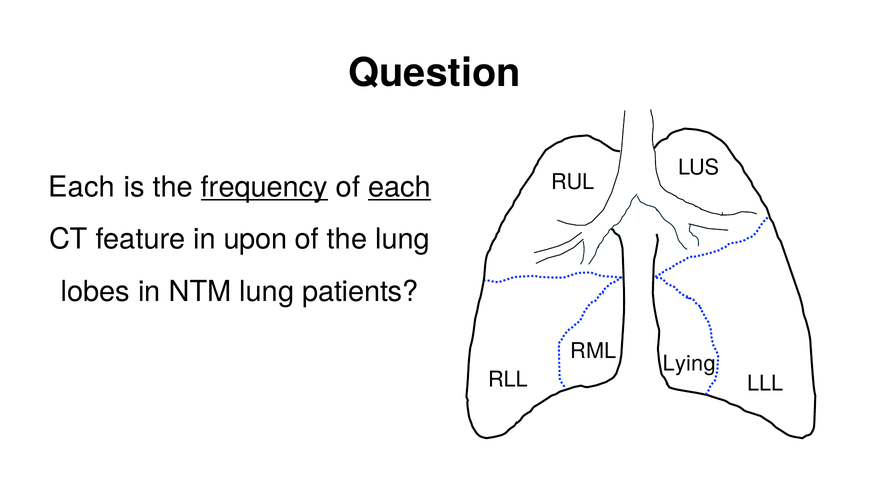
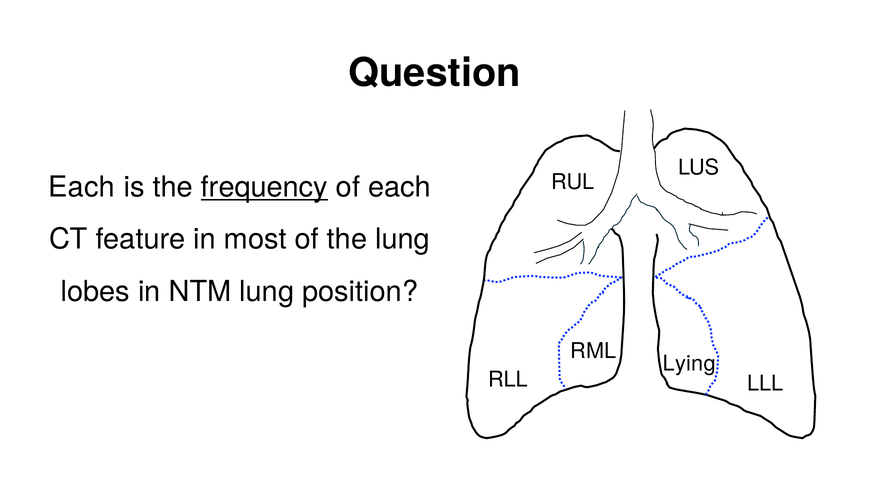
each underline: present -> none (400, 187)
upon: upon -> most (255, 239)
patients: patients -> position (360, 291)
